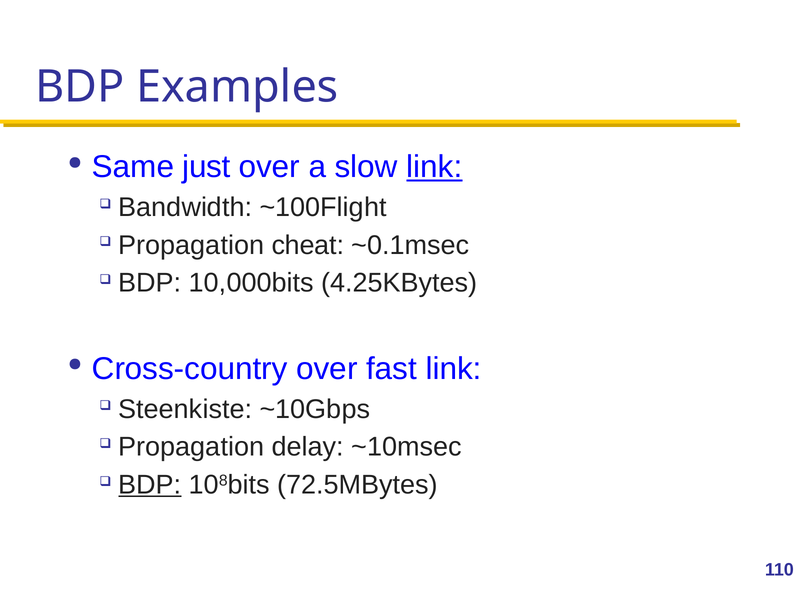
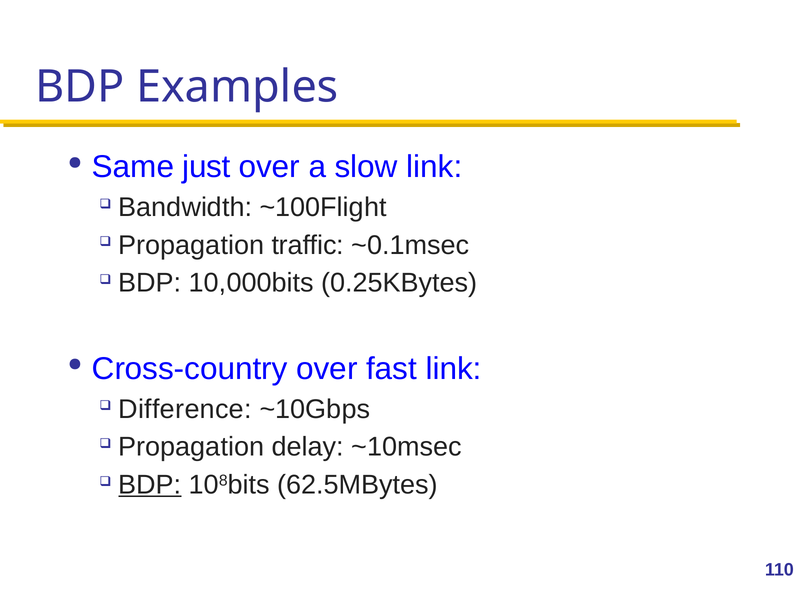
link underline: present -> none (434, 167)
cheat: cheat -> traffic (308, 245)
4.25KBytes: 4.25KBytes -> 0.25KBytes (399, 283)
Steenkiste: Steenkiste -> Difference (185, 409)
72.5MBytes: 72.5MBytes -> 62.5MBytes (357, 485)
